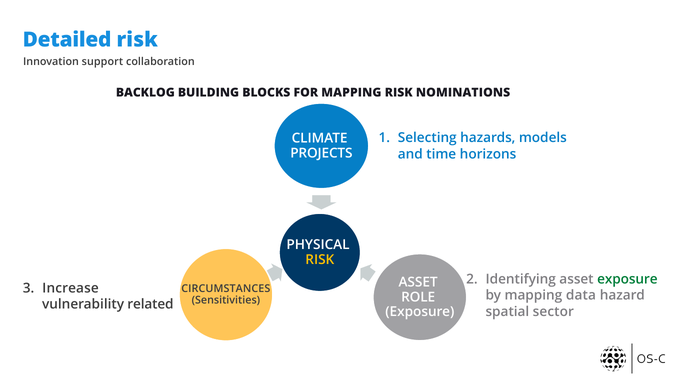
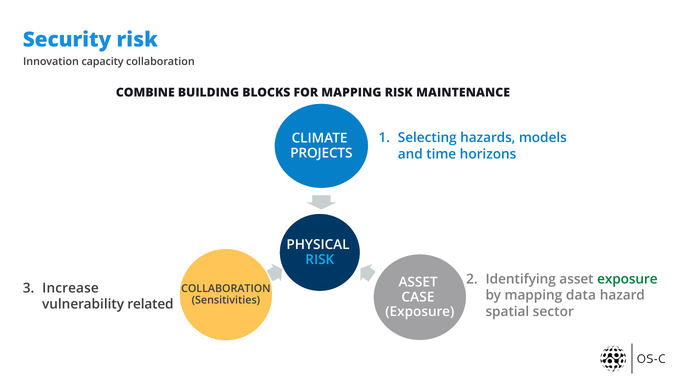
Detailed: Detailed -> Security (67, 40)
support: support -> capacity (103, 62)
BACKLOG: BACKLOG -> COMBINE (145, 93)
NOMINATIONS: NOMINATIONS -> MAINTENANCE (463, 93)
RISK colour: yellow -> light blue (320, 260)
CIRCUMSTANCES: CIRCUMSTANCES -> COLLABORATION (226, 289)
ROLE: ROLE -> CASE (418, 297)
